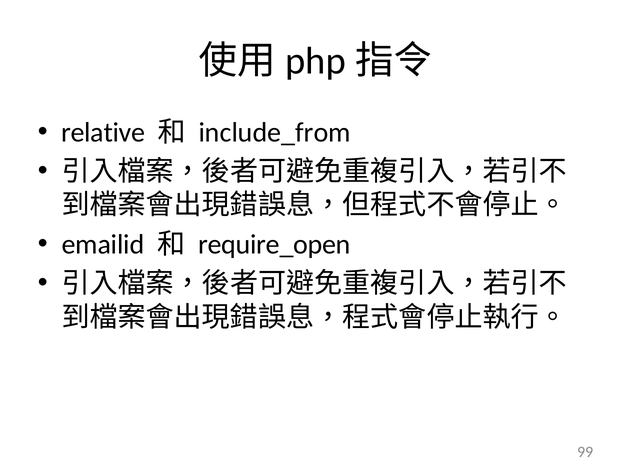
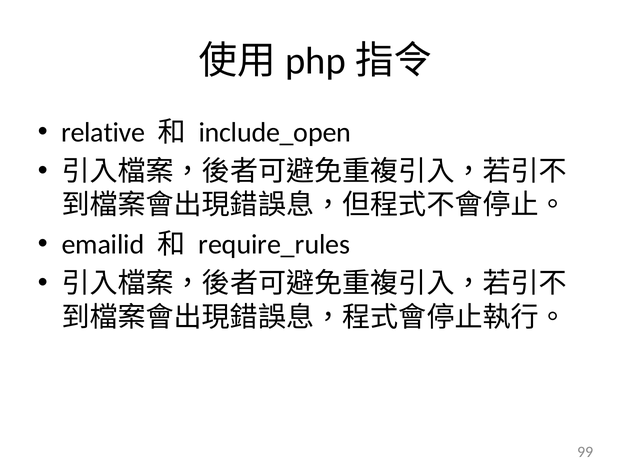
include_from: include_from -> include_open (275, 132)
require_open: require_open -> require_rules (274, 245)
